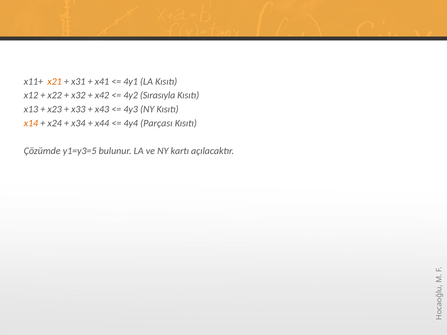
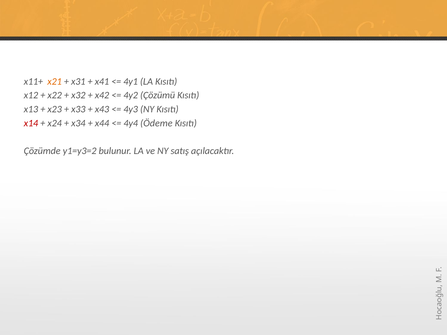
Sırasıyla: Sırasıyla -> Çözümü (158, 95)
x14 colour: orange -> red (31, 123)
Parçası: Parçası -> Ödeme (156, 123)
y1=y3=5: y1=y3=5 -> y1=y3=2 (80, 151)
kartı: kartı -> satış (180, 151)
